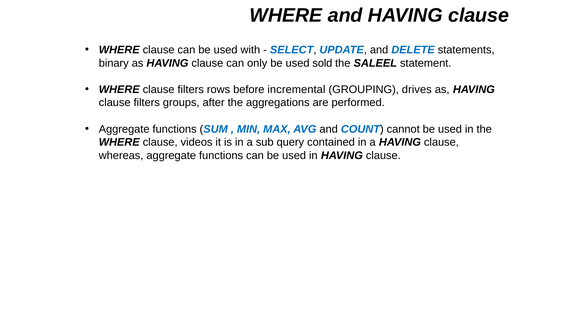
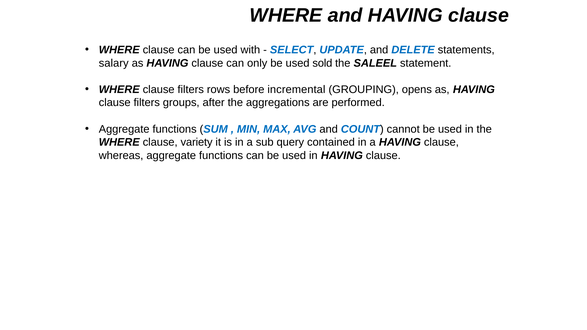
binary: binary -> salary (114, 63)
drives: drives -> opens (417, 90)
videos: videos -> variety (197, 142)
